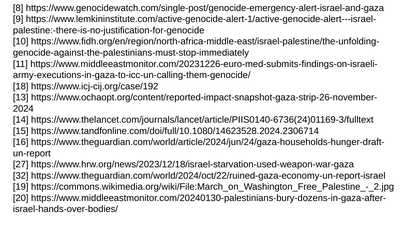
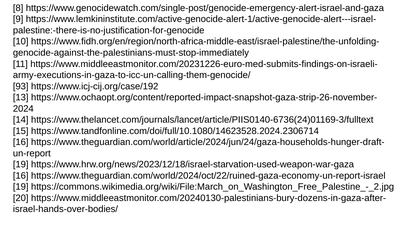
18: 18 -> 93 (21, 86)
27: 27 -> 19 (21, 165)
32: 32 -> 16 (21, 176)
